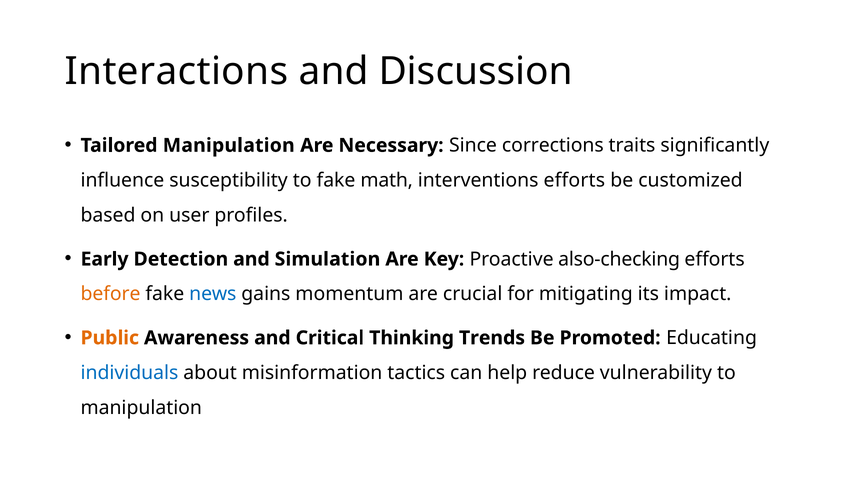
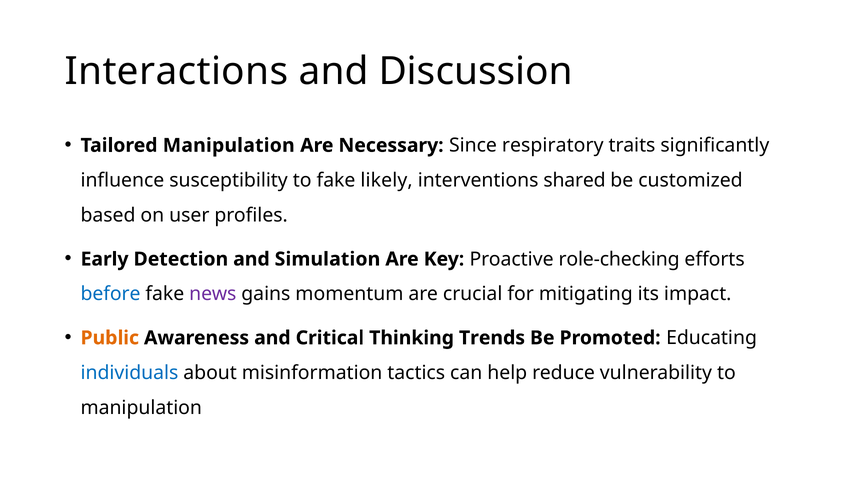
corrections: corrections -> respiratory (553, 145)
math: math -> likely (387, 180)
interventions efforts: efforts -> shared (575, 180)
also-checking: also-checking -> role-checking (619, 259)
before colour: orange -> blue (111, 294)
news colour: blue -> purple (213, 294)
